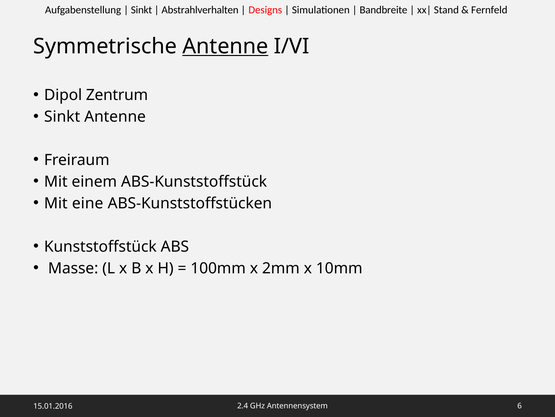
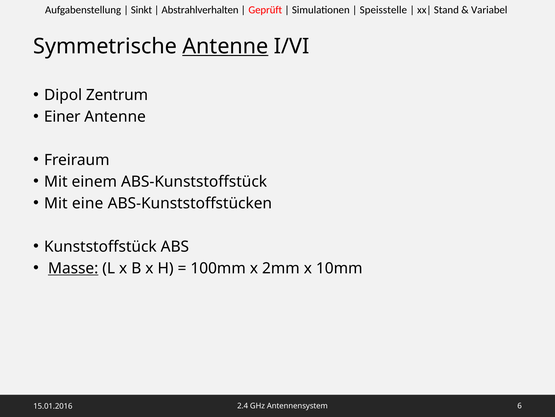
Designs: Designs -> Geprüft (265, 10)
Bandbreite: Bandbreite -> Speisstelle (383, 10)
Fernfeld: Fernfeld -> Variabel (489, 10)
Sinkt: Sinkt -> Einer (62, 117)
Masse underline: none -> present (73, 268)
